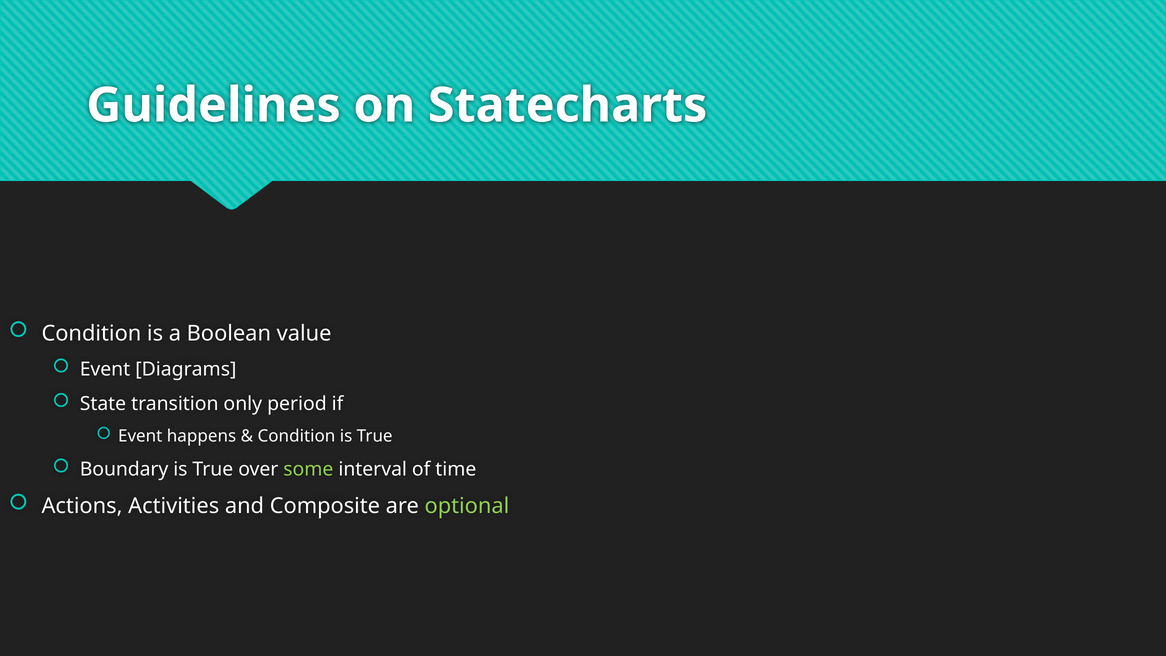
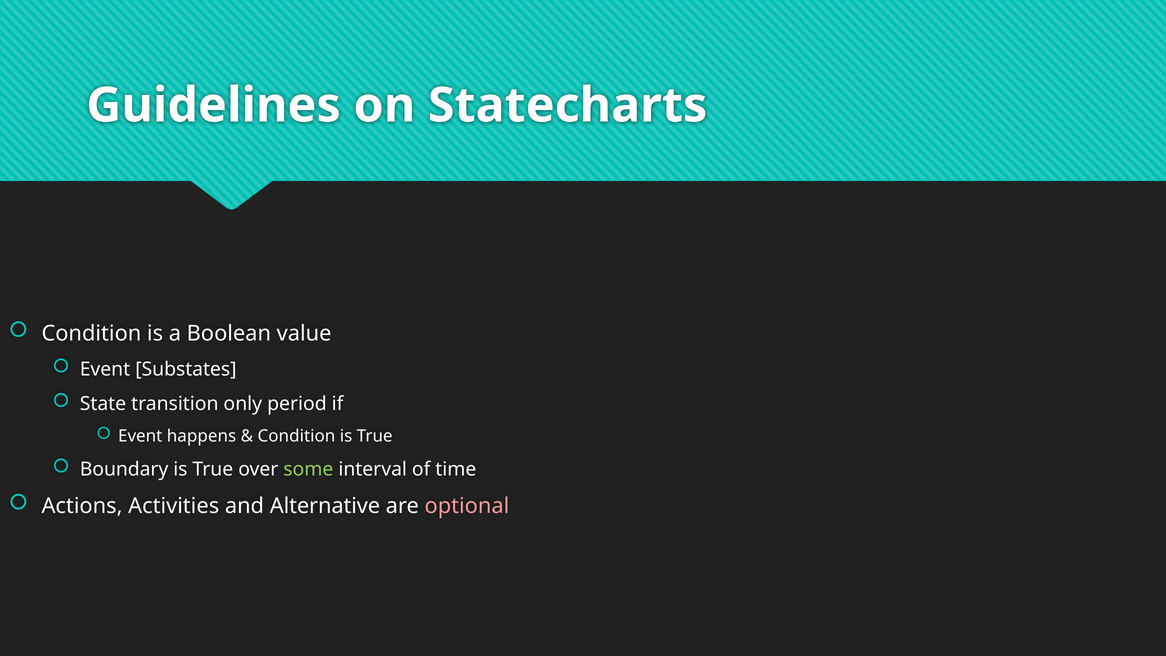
Diagrams: Diagrams -> Substates (186, 369)
Composite: Composite -> Alternative (325, 506)
optional colour: light green -> pink (467, 506)
